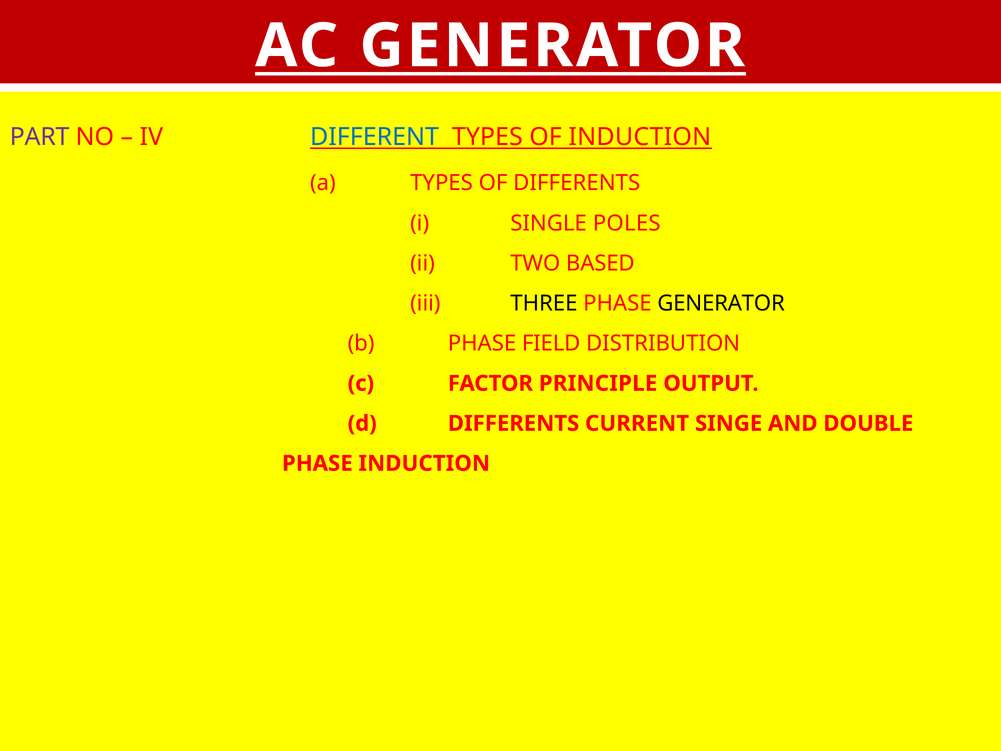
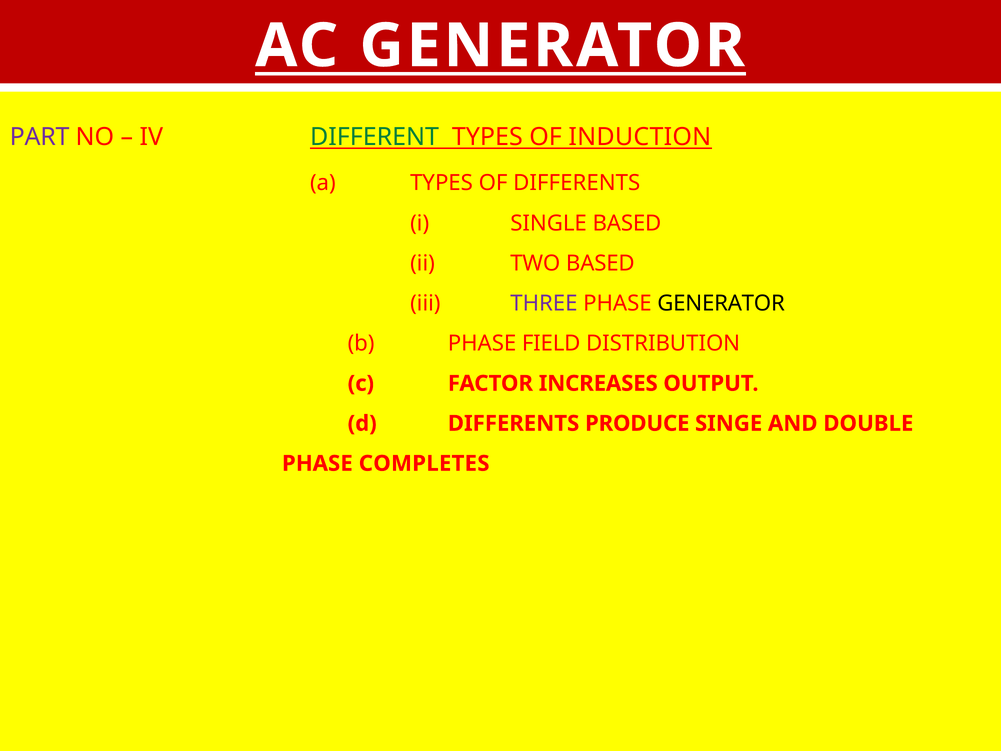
DIFFERENT colour: blue -> green (375, 137)
SINGLE POLES: POLES -> BASED (627, 223)
THREE colour: black -> purple (544, 303)
PRINCIPLE: PRINCIPLE -> INCREASES (598, 383)
CURRENT: CURRENT -> PRODUCE (637, 423)
PHASE INDUCTION: INDUCTION -> COMPLETES (424, 463)
